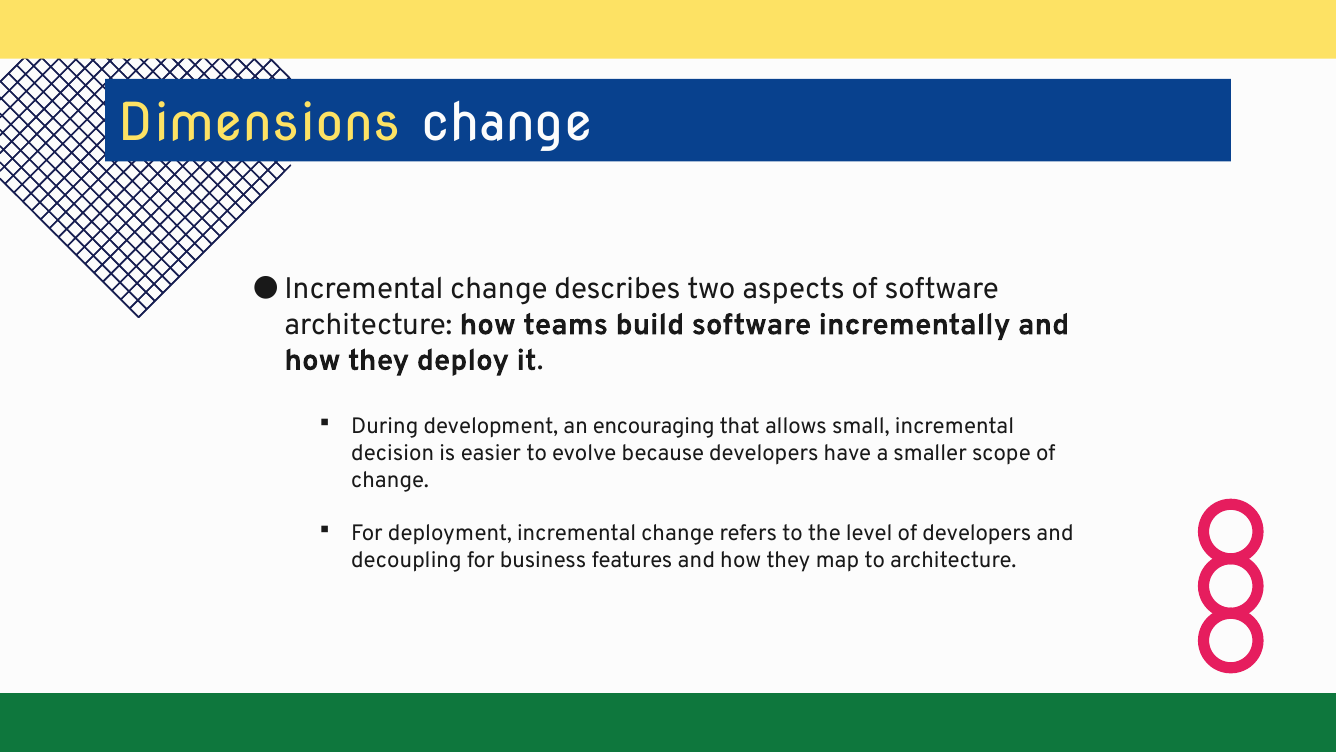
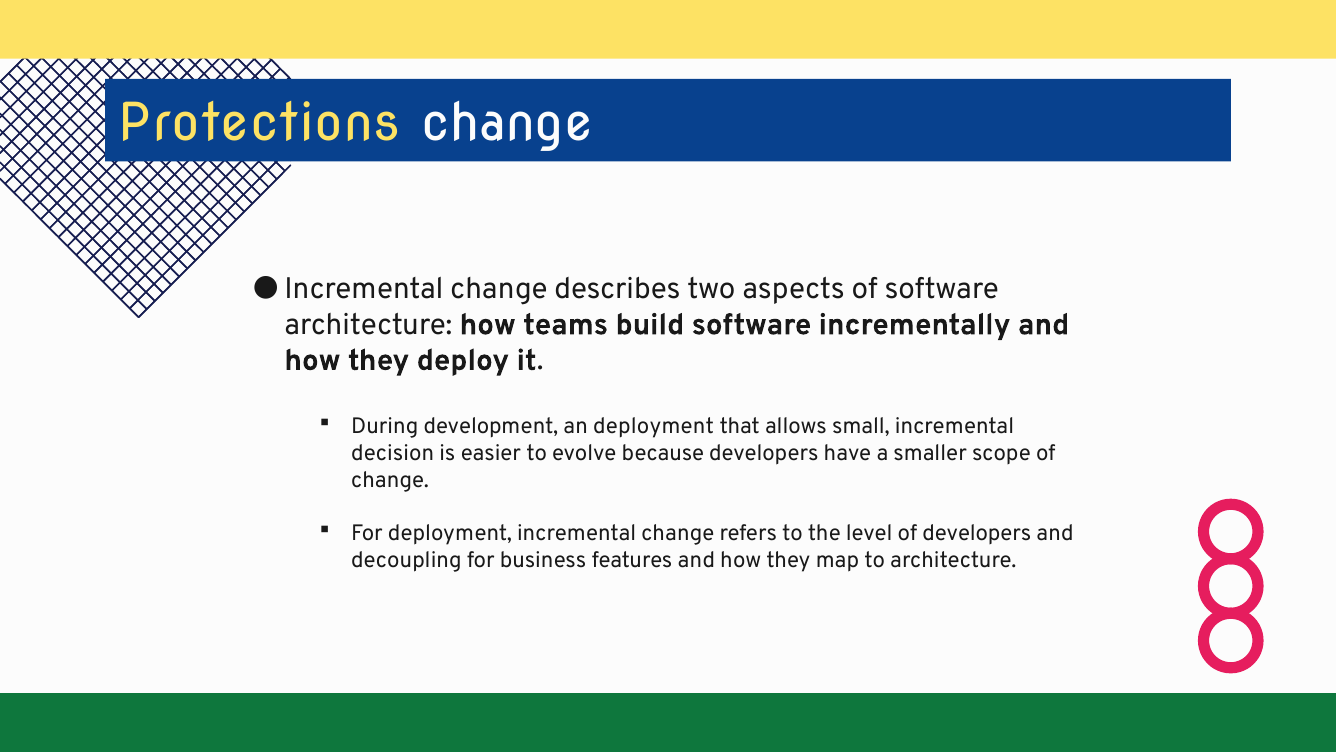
Dimensions: Dimensions -> Protections (259, 124)
an encouraging: encouraging -> deployment (654, 426)
